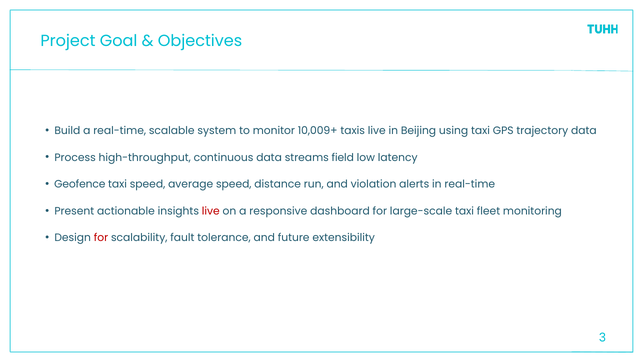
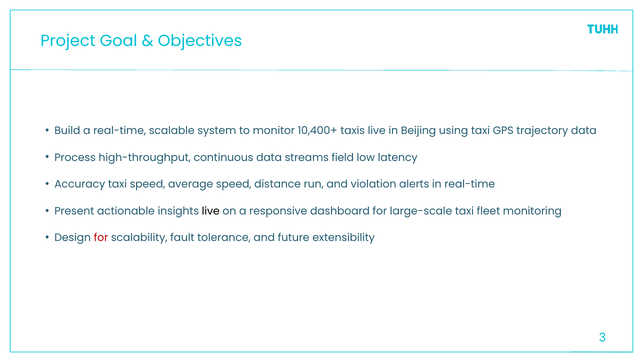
10,009+: 10,009+ -> 10,400+ (318, 131)
Geofence: Geofence -> Accuracy (80, 184)
live colour: red -> black (211, 211)
